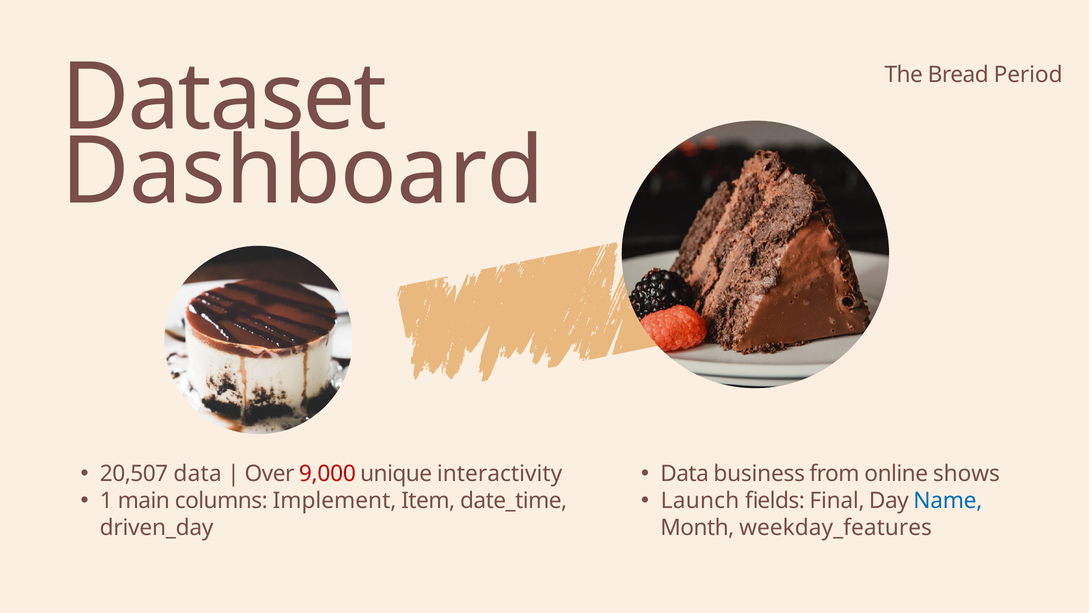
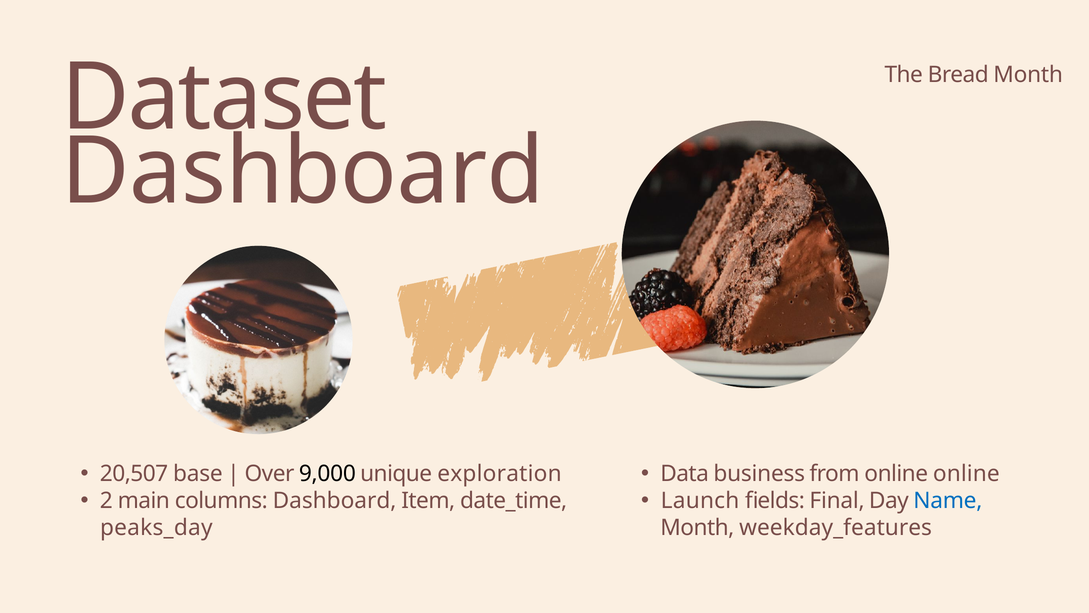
Bread Period: Period -> Month (1028, 74)
20,507 data: data -> base (198, 474)
9,000 colour: red -> black (327, 474)
interactivity: interactivity -> exploration (499, 474)
online shows: shows -> online (966, 474)
1: 1 -> 2 (106, 501)
columns Implement: Implement -> Dashboard (335, 501)
driven_day: driven_day -> peaks_day (156, 528)
